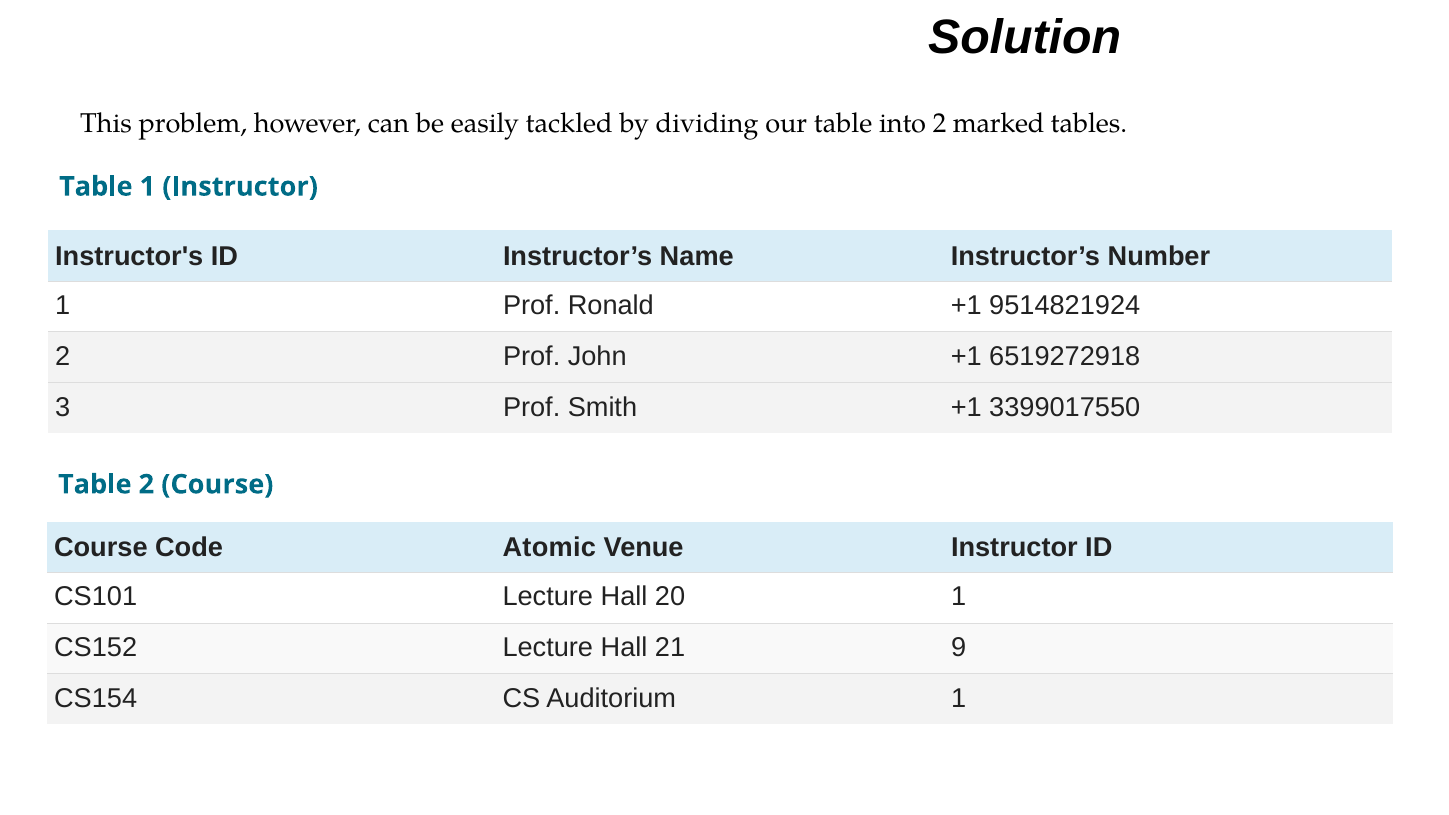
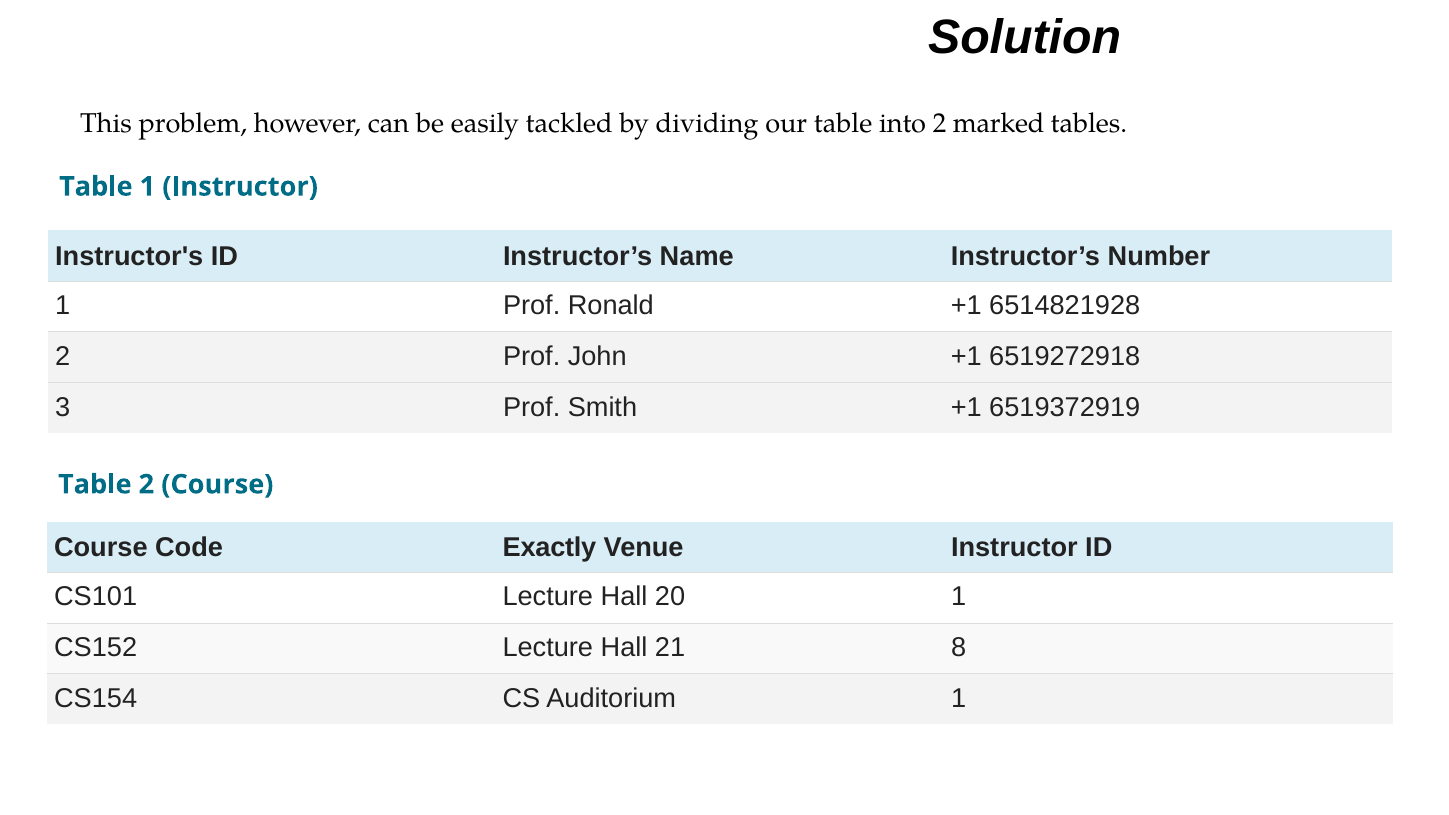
9514821924: 9514821924 -> 6514821928 (1065, 306)
3399017550: 3399017550 -> 6519372919 (1065, 407)
Atomic: Atomic -> Exactly (549, 547)
9: 9 -> 8 (959, 648)
